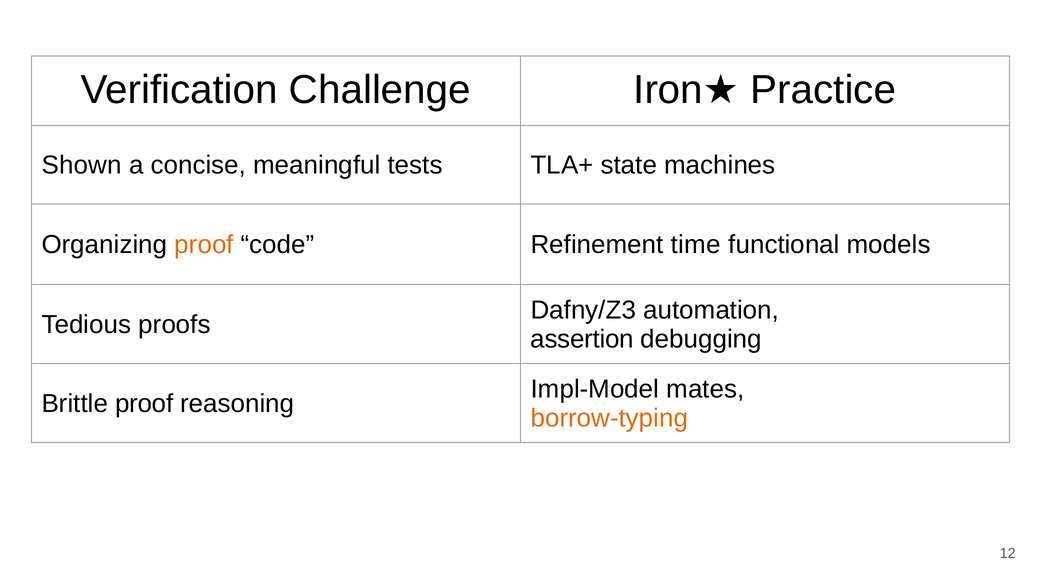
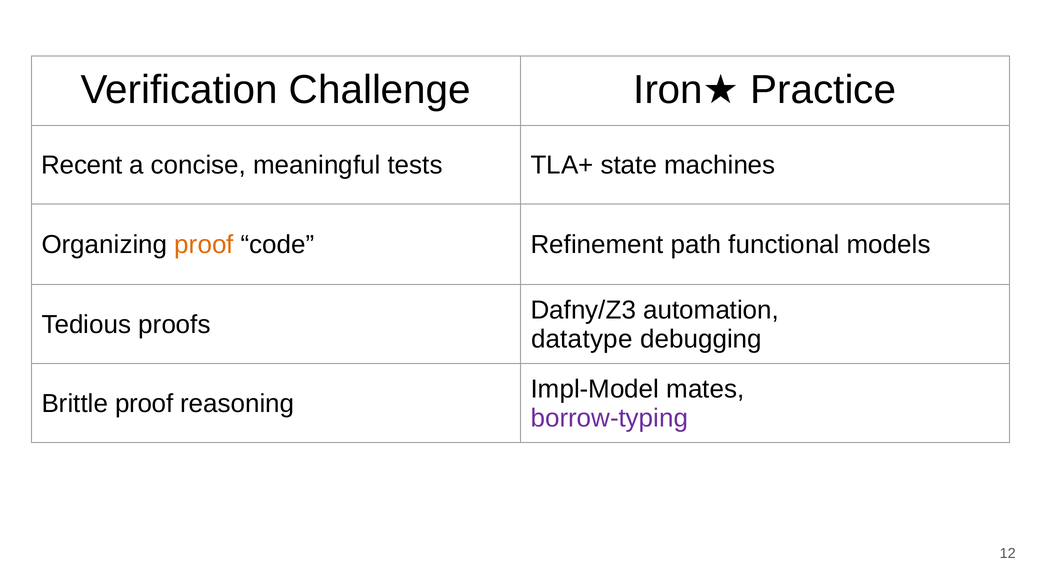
Shown: Shown -> Recent (82, 165)
time: time -> path (696, 245)
assertion: assertion -> datatype (582, 339)
borrow-typing colour: orange -> purple (609, 418)
